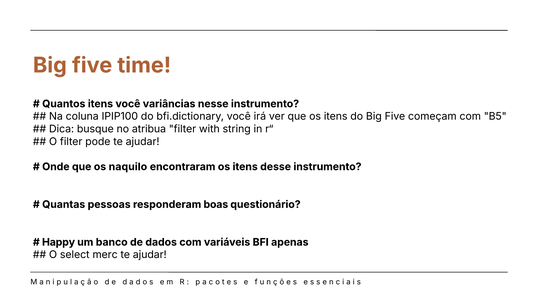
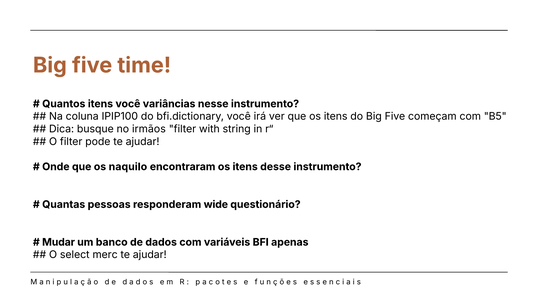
atribua: atribua -> irmãos (149, 129)
boas: boas -> wide (216, 204)
Happy: Happy -> Mudar (59, 242)
